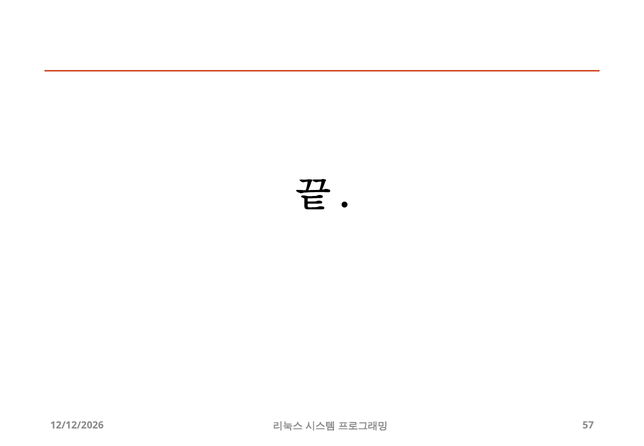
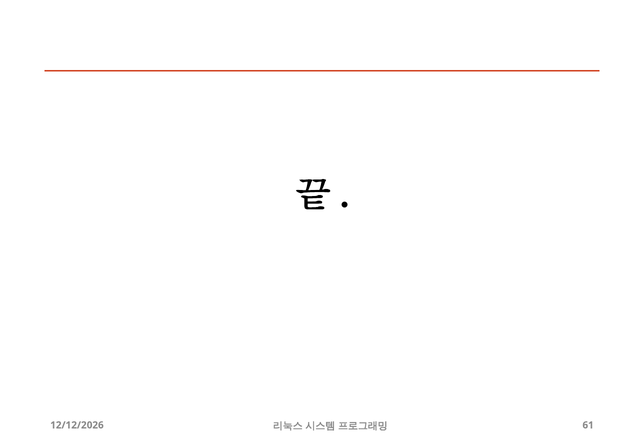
57: 57 -> 61 (588, 425)
